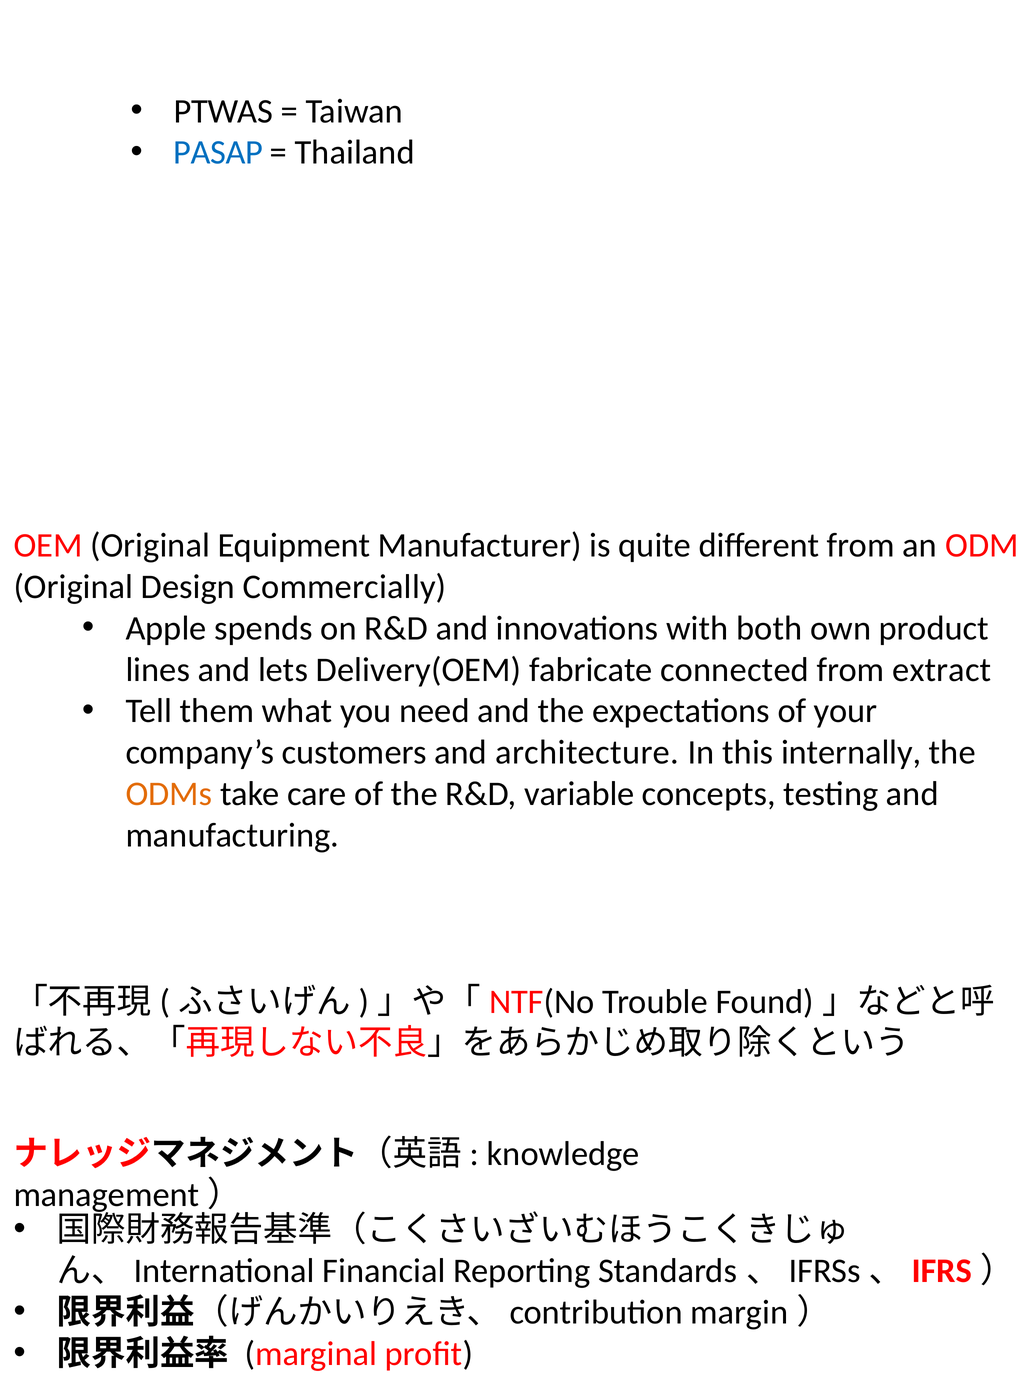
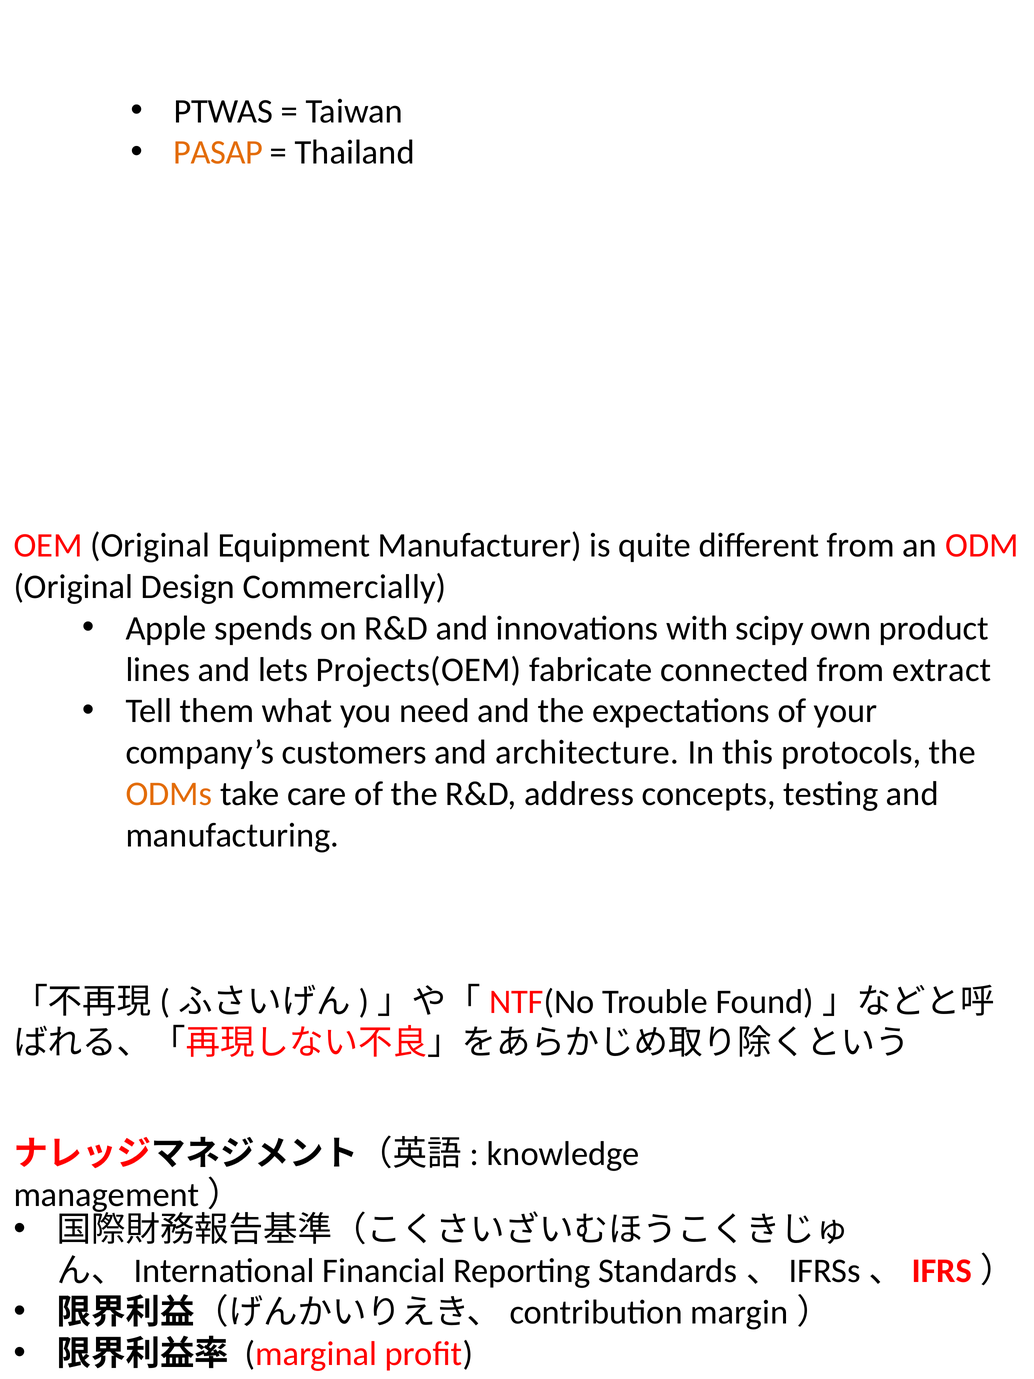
PASAP colour: blue -> orange (218, 153)
both: both -> scipy (770, 628)
Delivery(OEM: Delivery(OEM -> Projects(OEM (419, 670)
internally: internally -> protocols (851, 752)
variable: variable -> address (579, 794)
